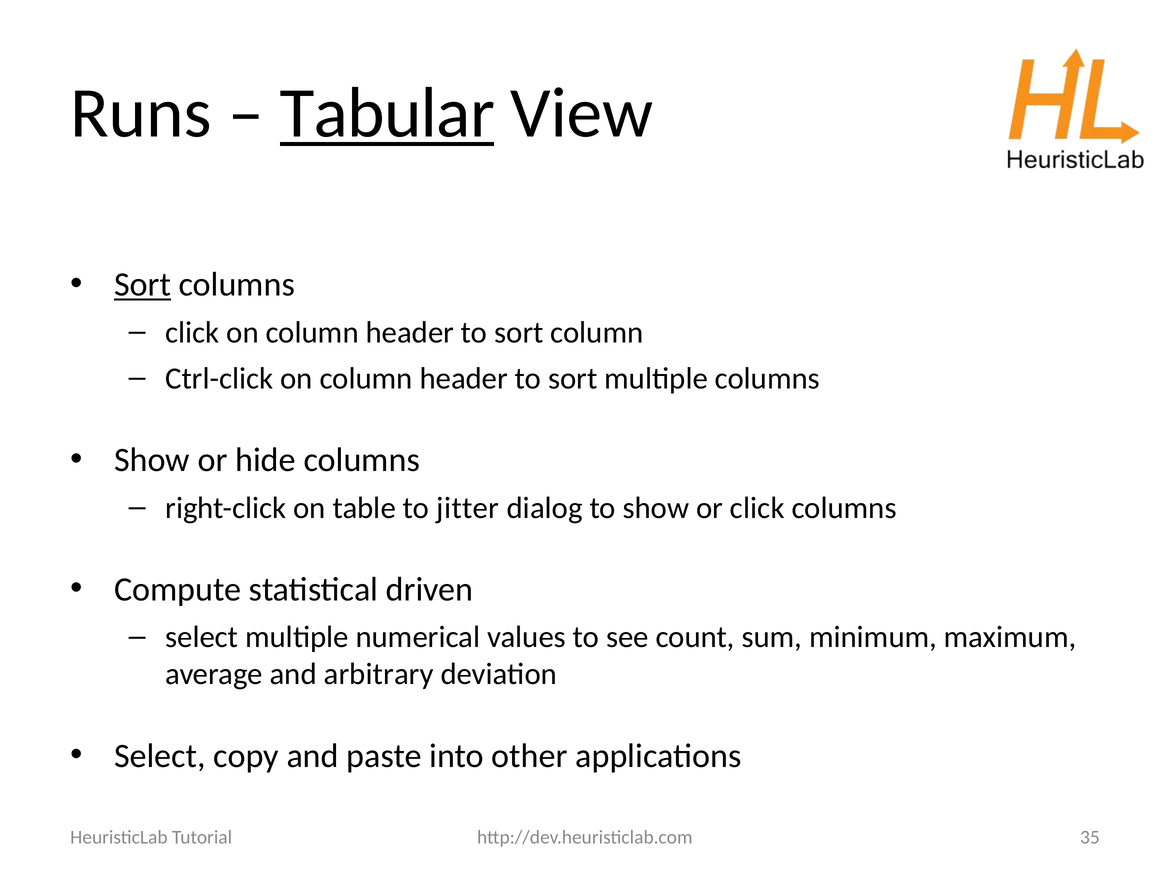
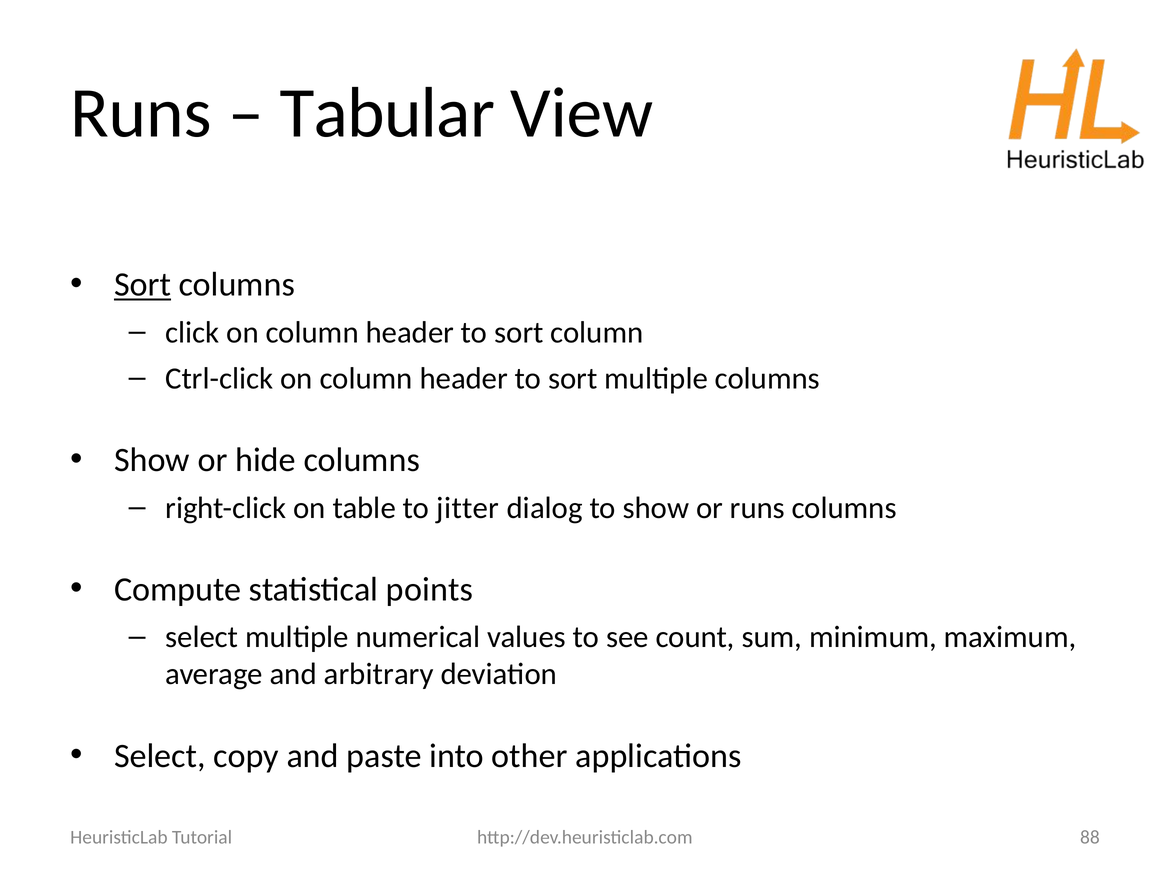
Tabular underline: present -> none (387, 113)
or click: click -> runs (757, 508)
driven: driven -> points (429, 590)
35: 35 -> 88 (1090, 838)
